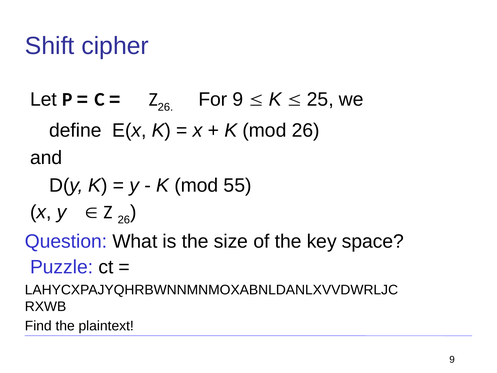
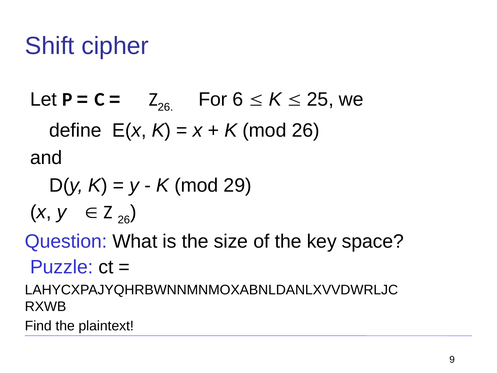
For 9: 9 -> 6 (238, 99)
55: 55 -> 29 (238, 185)
